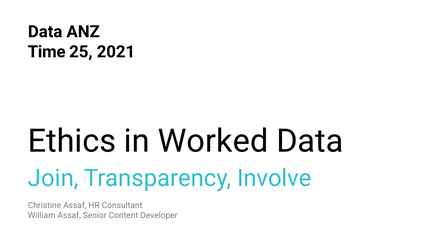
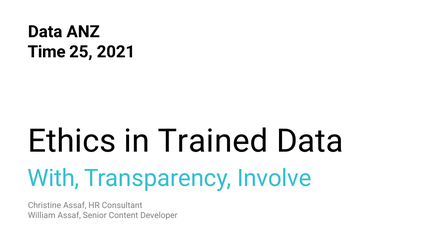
Worked: Worked -> Trained (213, 142)
Join: Join -> With (53, 179)
